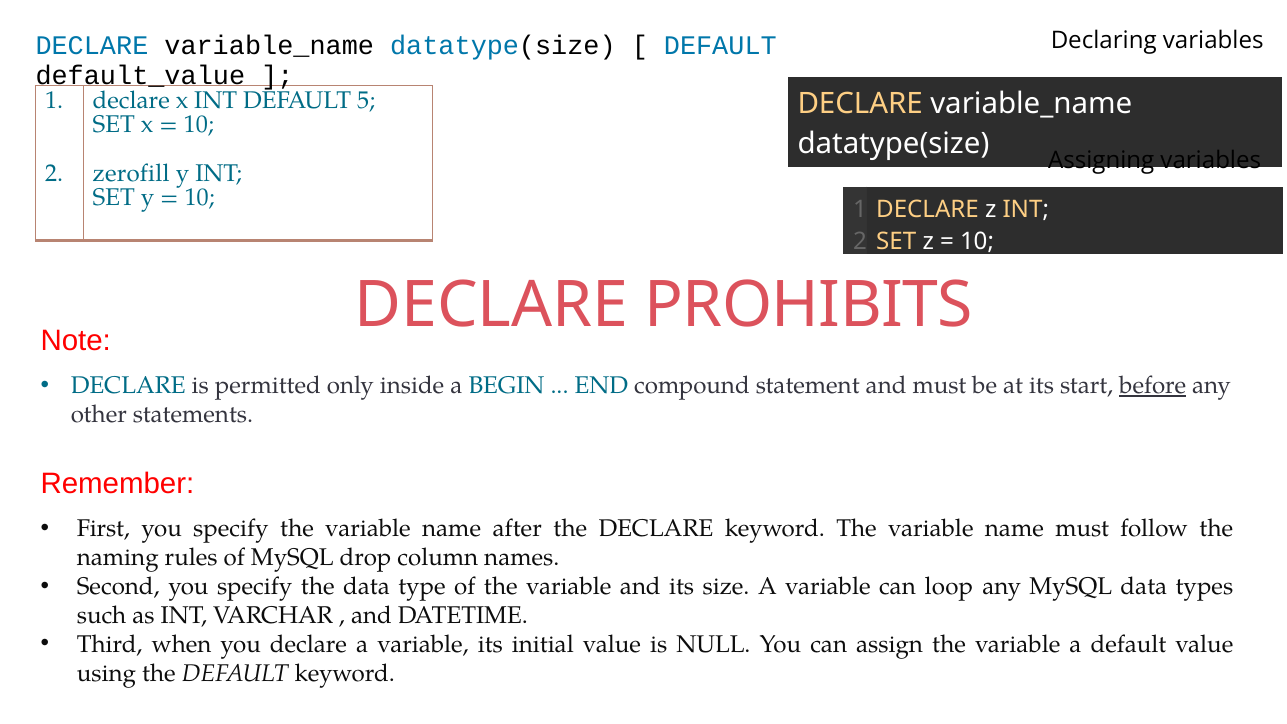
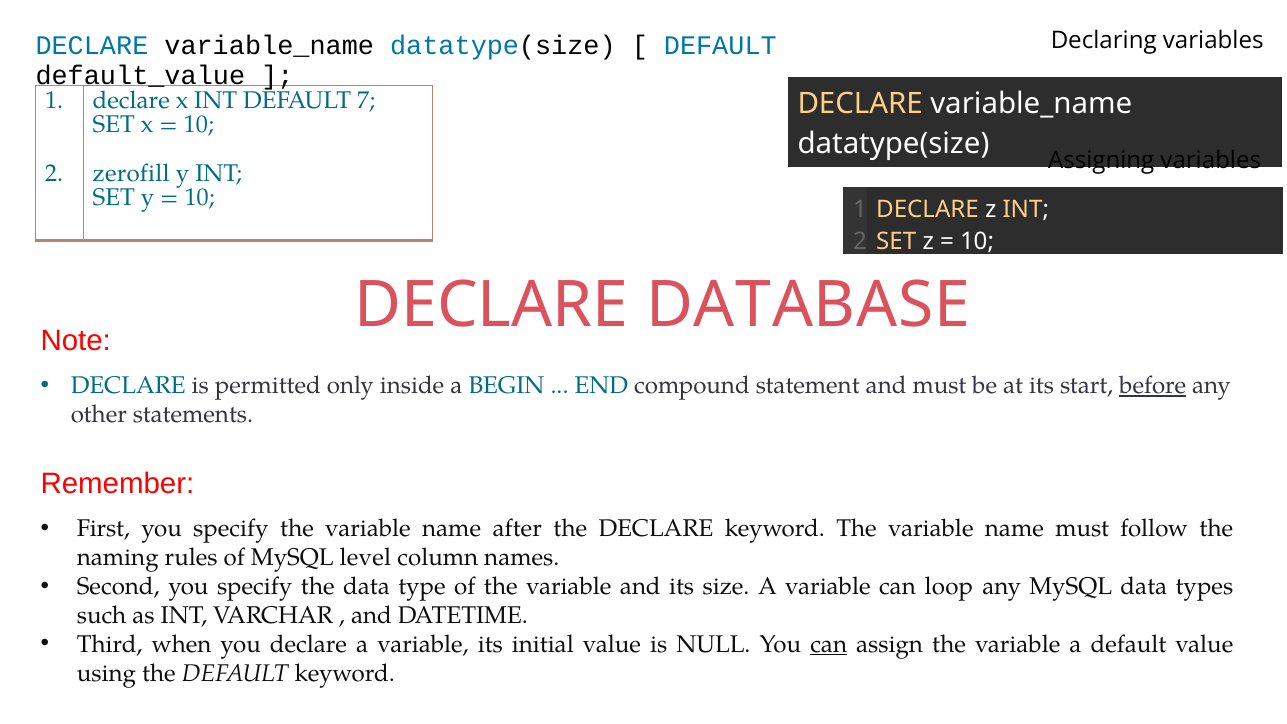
5: 5 -> 7 (366, 100)
PROHIBITS: PROHIBITS -> DATABASE (808, 305)
drop: drop -> level (365, 557)
can underline: none -> present (829, 644)
